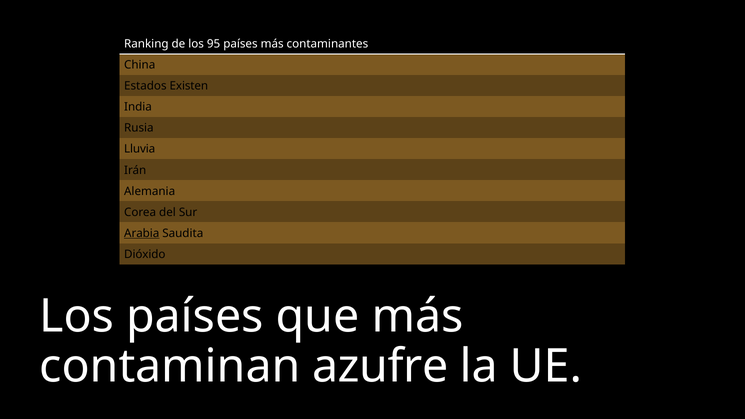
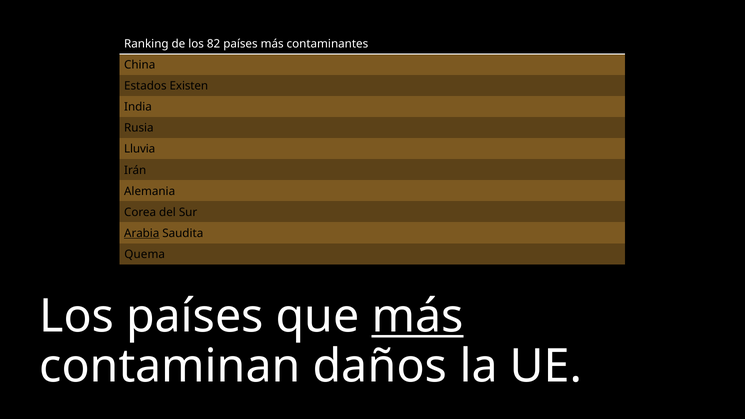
95: 95 -> 82 (214, 44)
Dióxido: Dióxido -> Quema (145, 254)
más underline: none -> present (418, 316)
azufre: azufre -> daños (380, 367)
